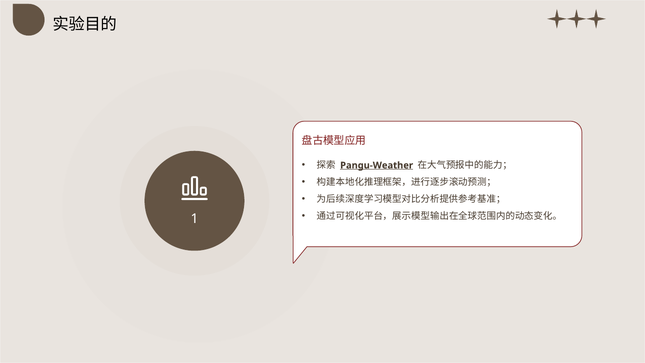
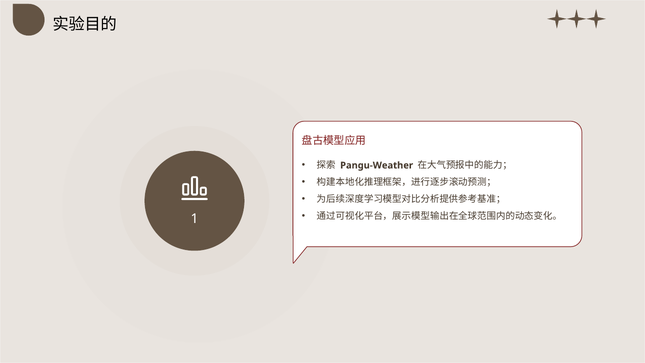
Pangu-Weather underline: present -> none (377, 165)
